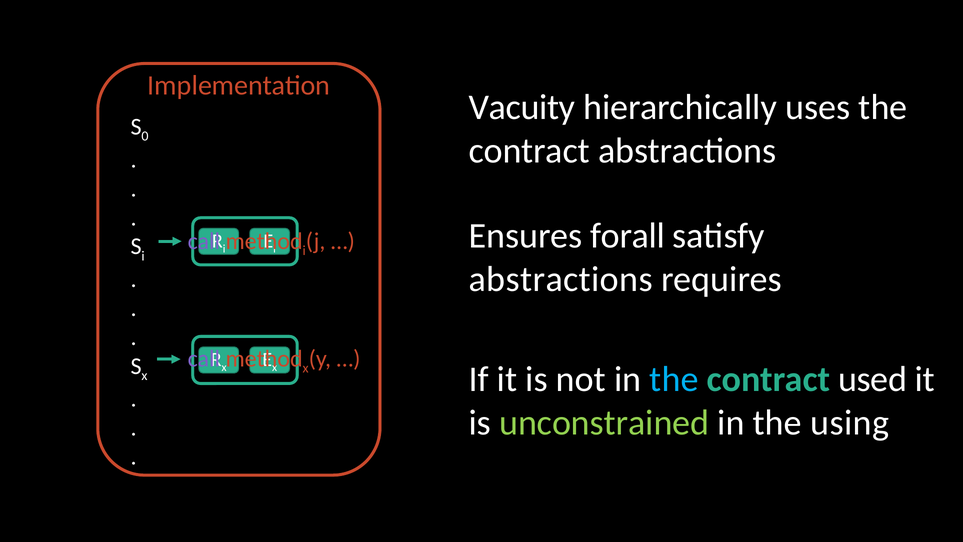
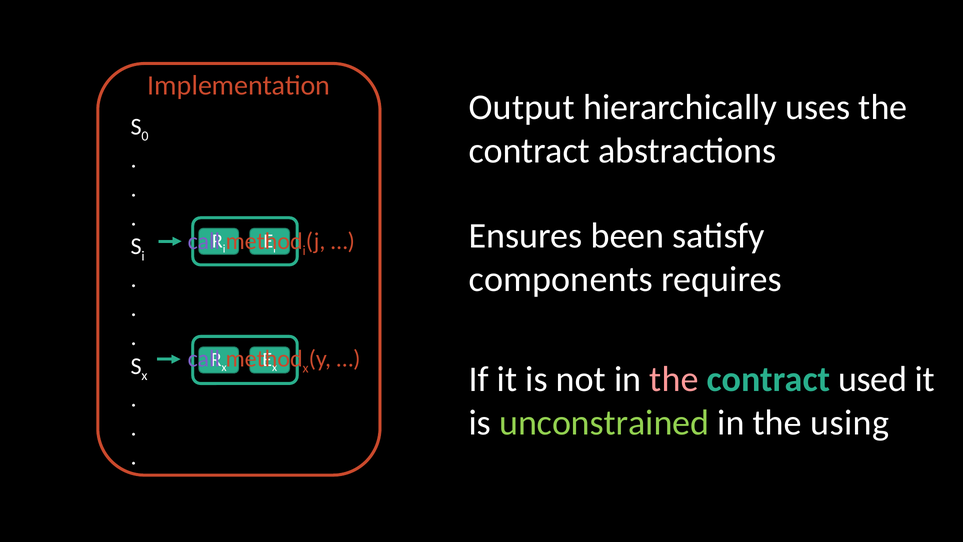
Vacuity: Vacuity -> Output (522, 107)
forall: forall -> been (627, 236)
abstractions: abstractions -> components (561, 279)
the colour: light blue -> pink (674, 379)
